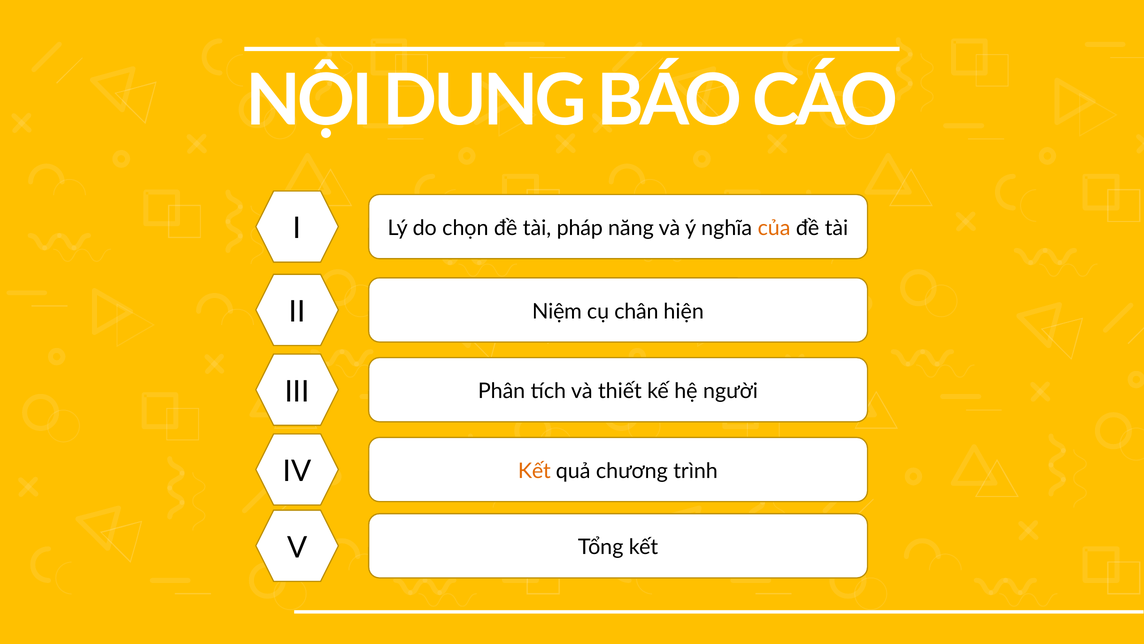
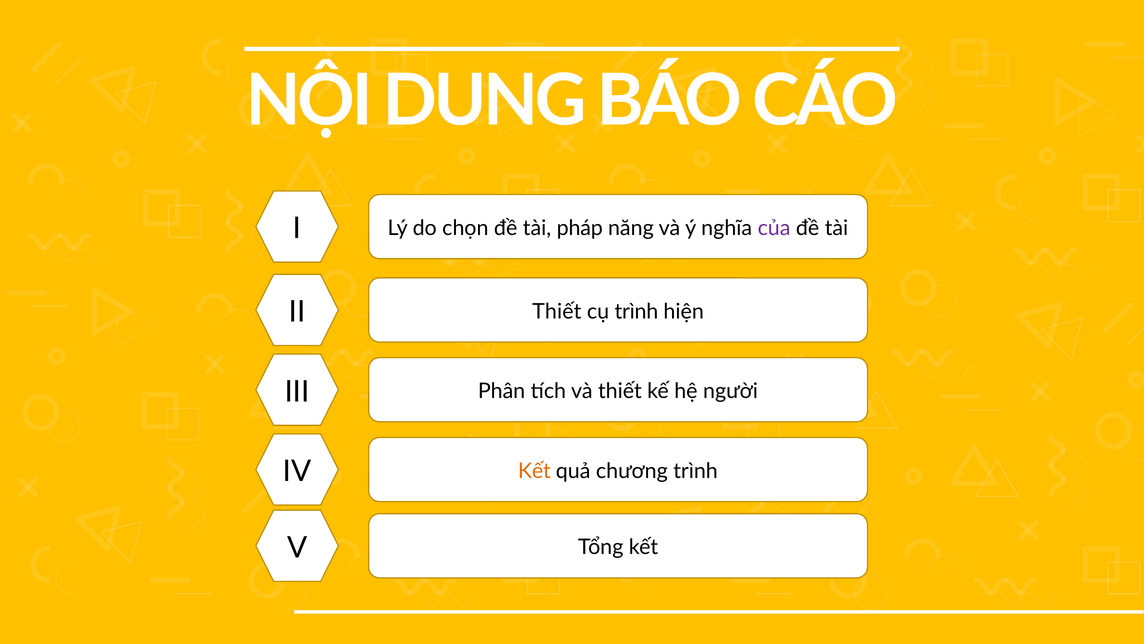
của colour: orange -> purple (774, 228)
II Niệm: Niệm -> Thiết (557, 311)
cụ chân: chân -> trình (636, 311)
